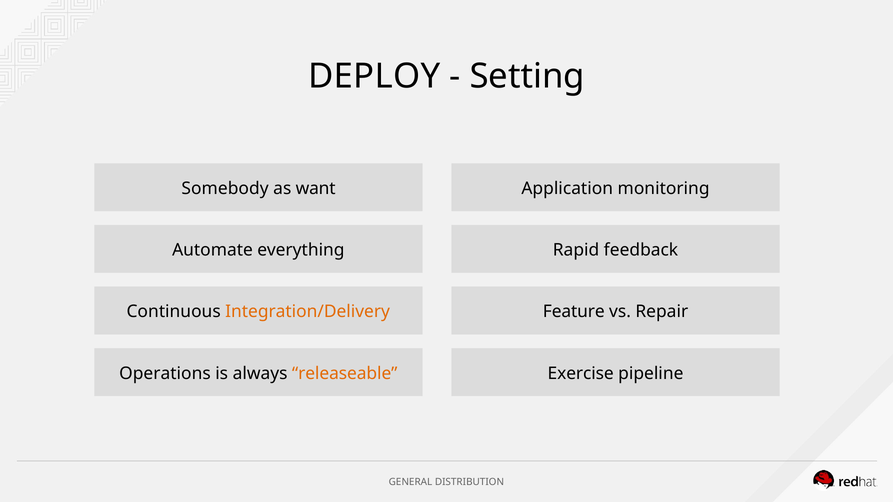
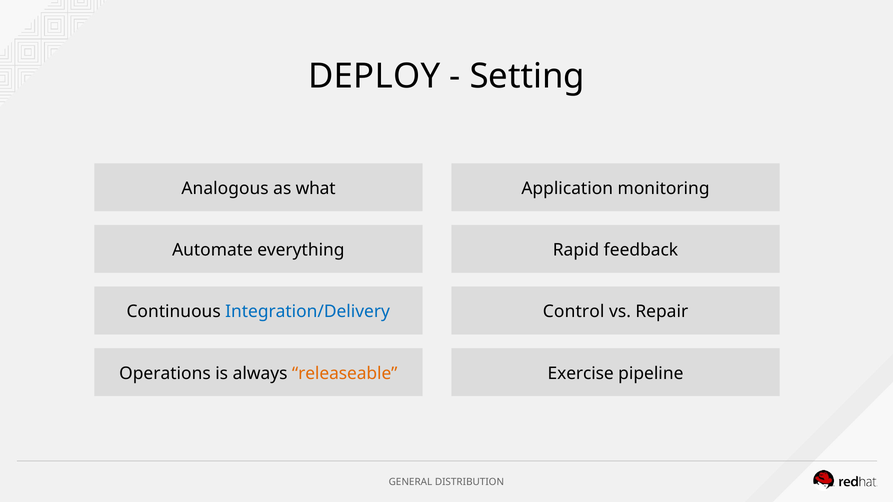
Somebody: Somebody -> Analogous (225, 189)
want: want -> what (316, 189)
Integration/Delivery colour: orange -> blue (308, 312)
Feature: Feature -> Control (574, 312)
